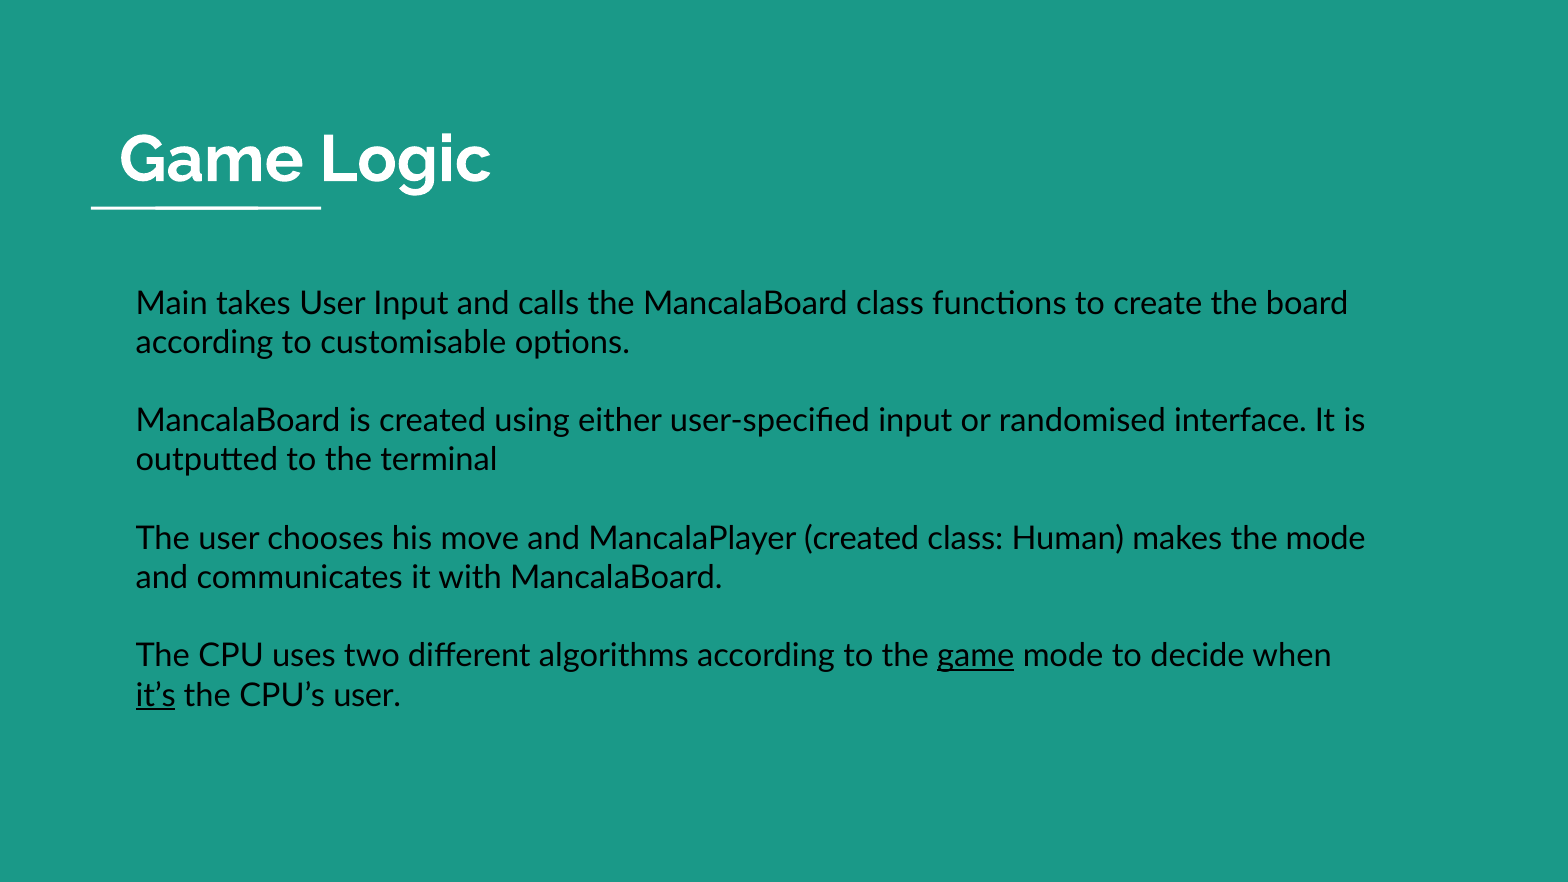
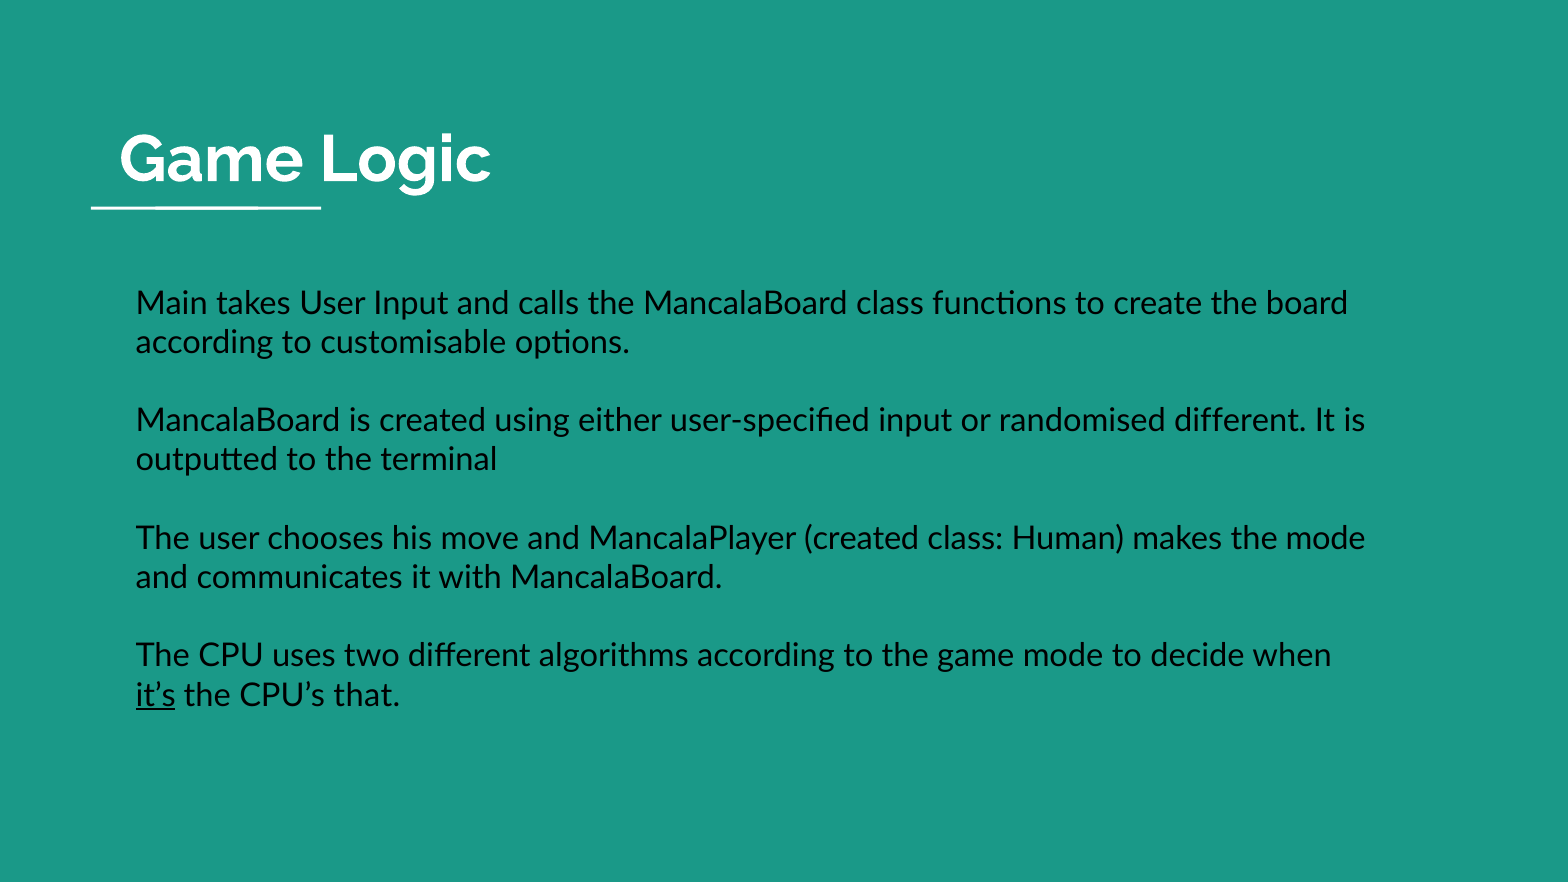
randomised interface: interface -> different (1240, 421)
game underline: present -> none (976, 656)
CPU’s user: user -> that (367, 695)
